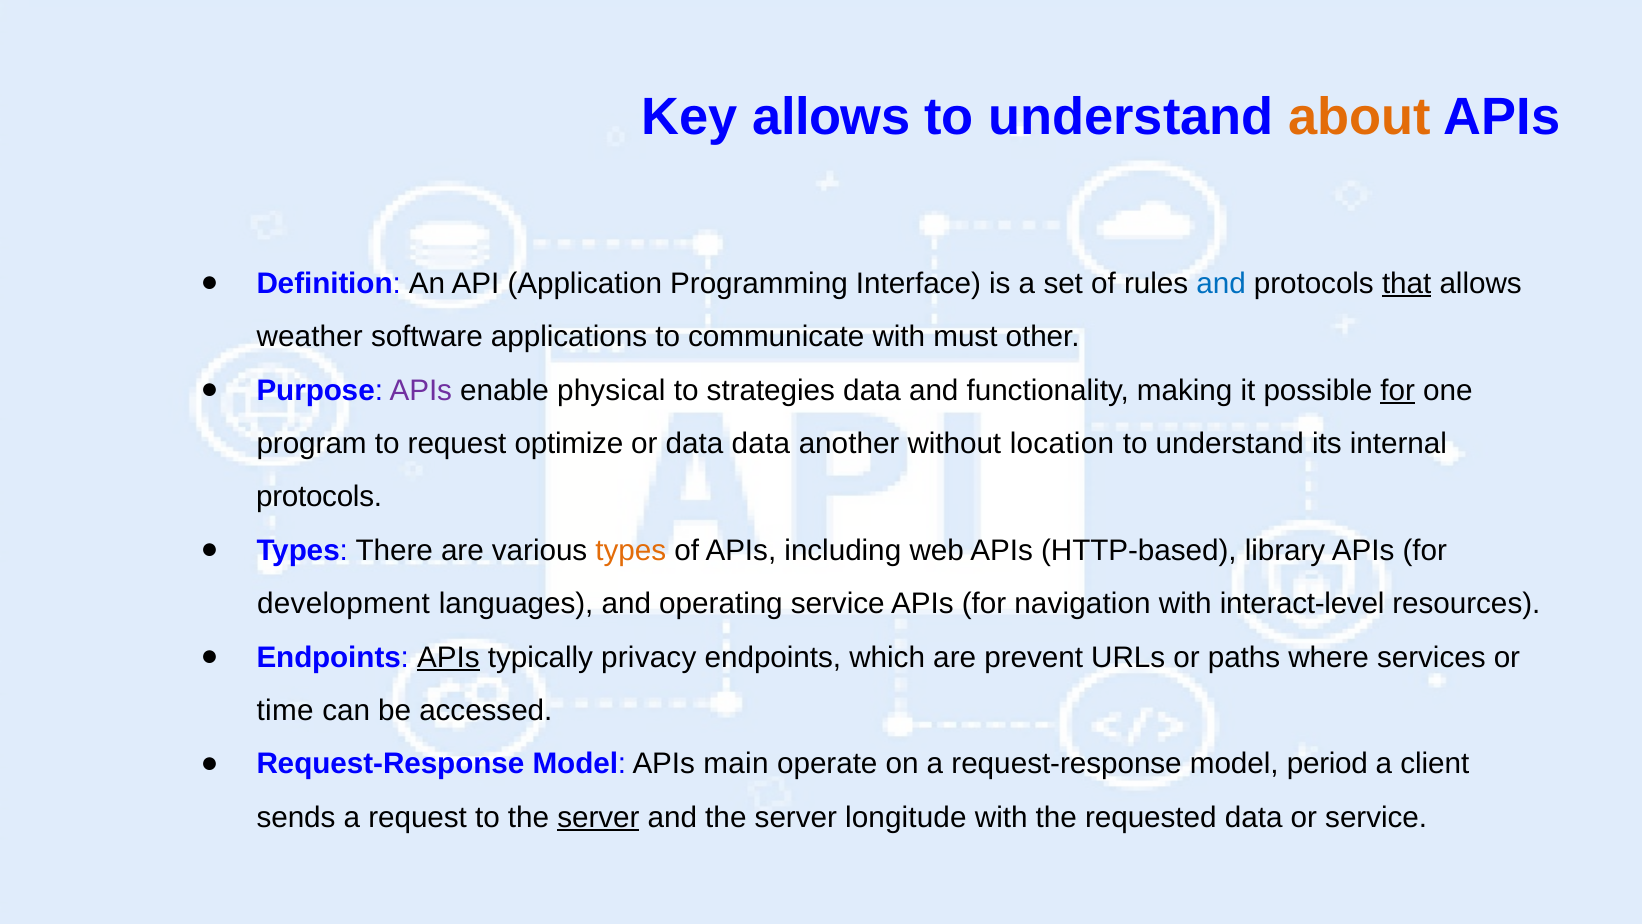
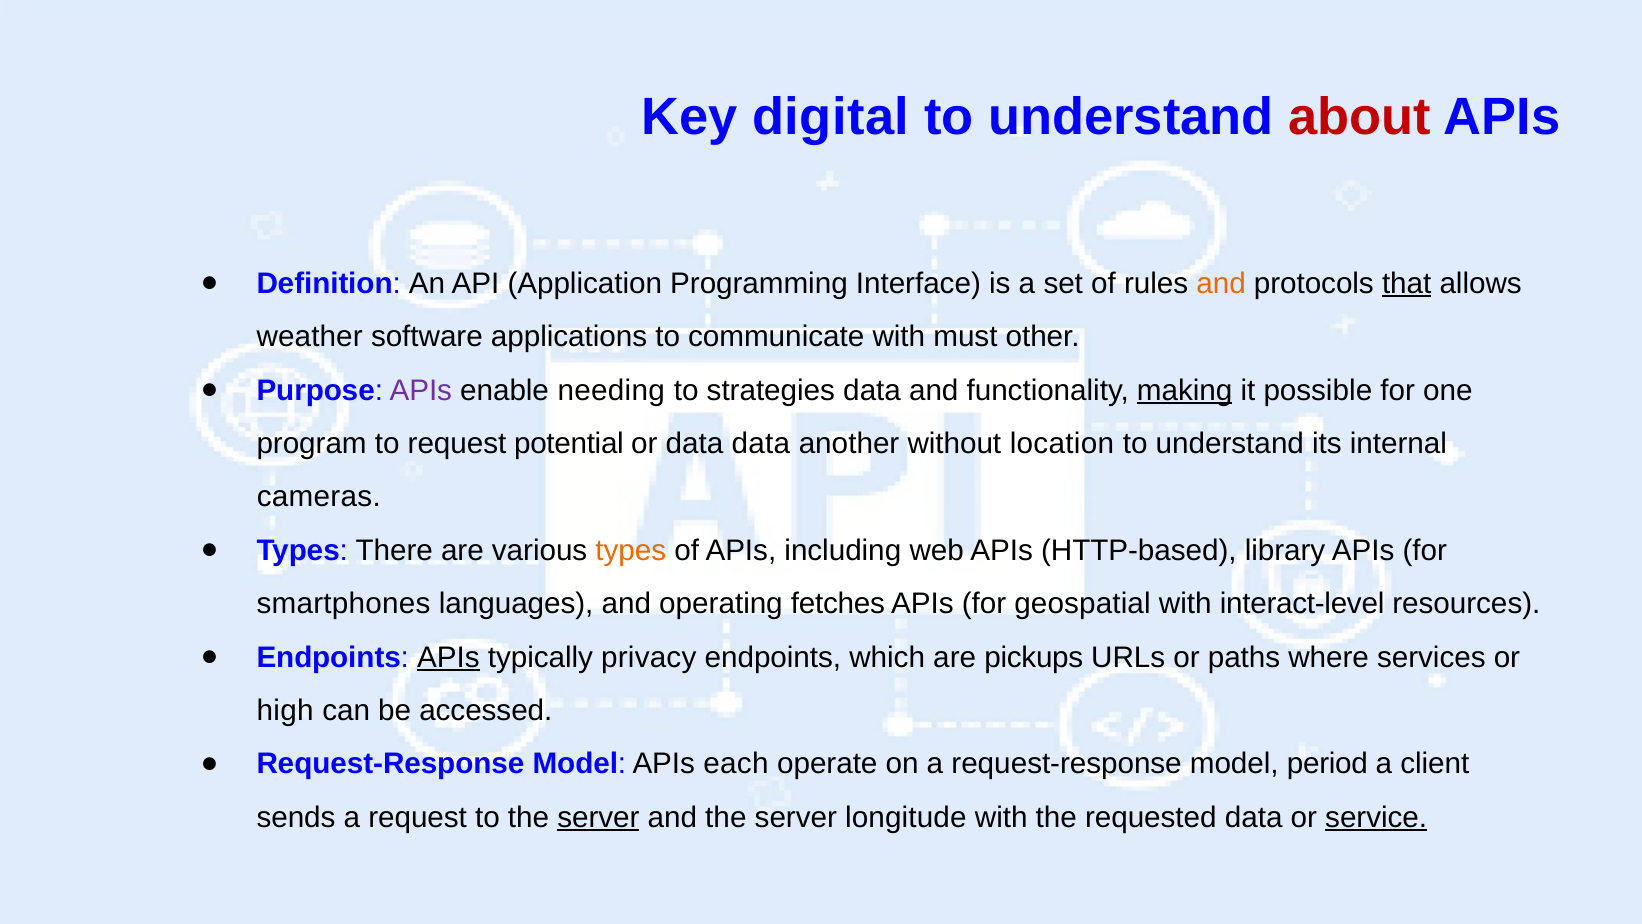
Key allows: allows -> digital (831, 117)
about colour: orange -> red (1360, 117)
and colour: blue -> orange (1221, 283)
physical: physical -> needing (611, 390)
making underline: none -> present (1185, 390)
for underline: present -> none (1398, 390)
optimize: optimize -> potential (569, 444)
protocols: protocols -> cameras (319, 497)
development: development -> smartphones (344, 604)
operating service: service -> fetches (838, 604)
navigation: navigation -> geospatial (1083, 604)
prevent: prevent -> pickups (1034, 657)
time: time -> high (285, 710)
main: main -> each (736, 764)
service underline: none -> present (1376, 817)
